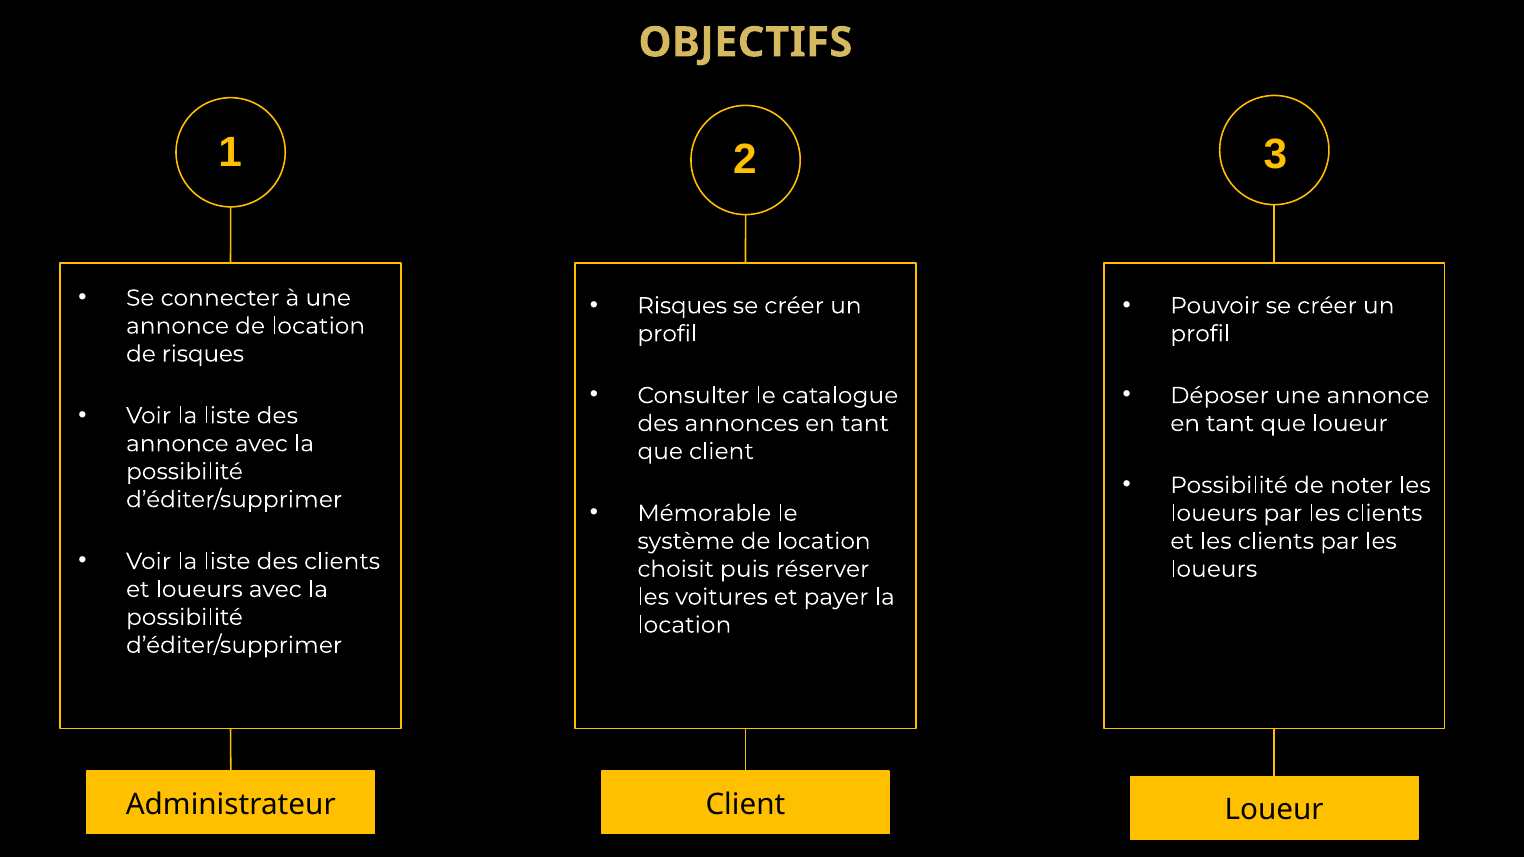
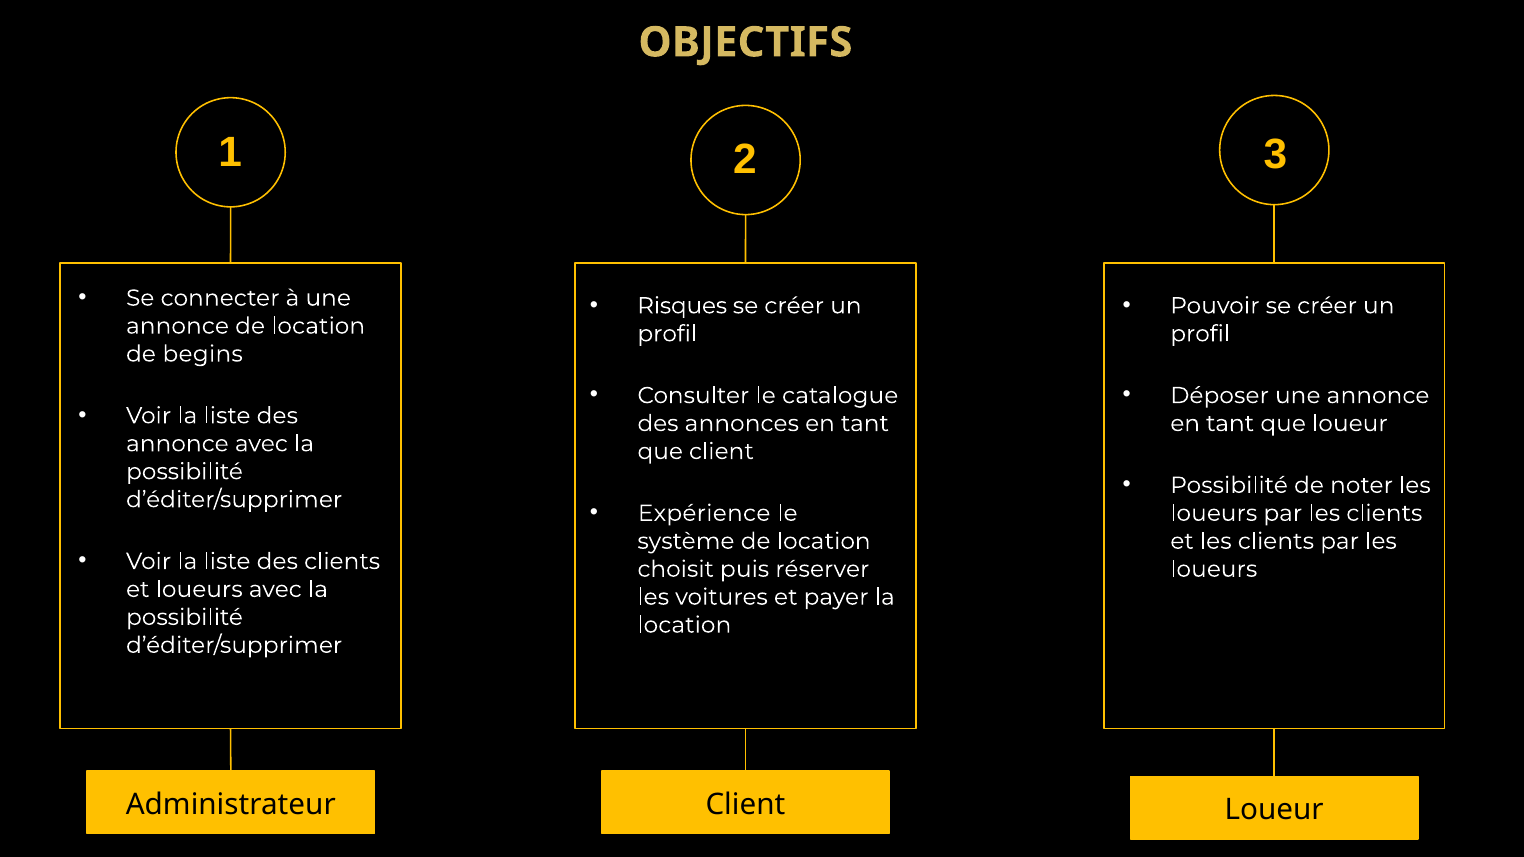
de risques: risques -> begins (203, 354)
Mémorable: Mémorable -> Expérience (704, 513)
